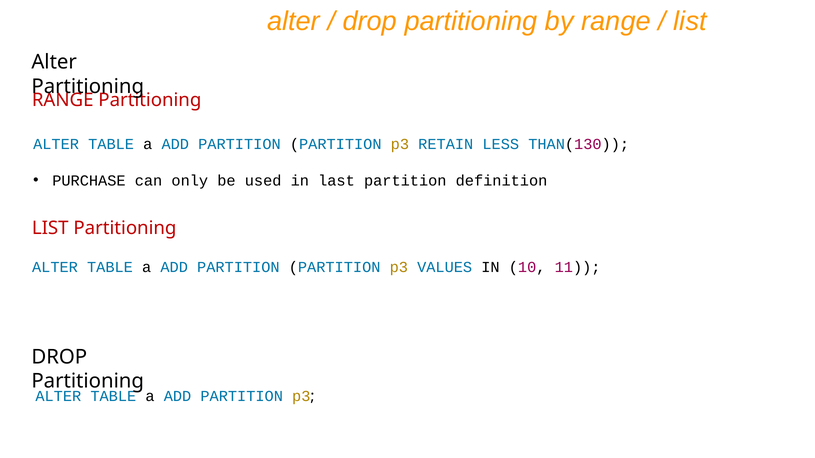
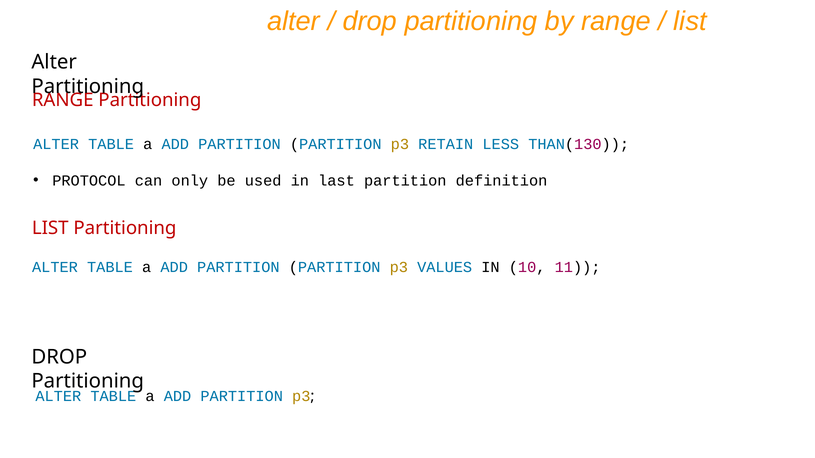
PURCHASE: PURCHASE -> PROTOCOL (89, 181)
